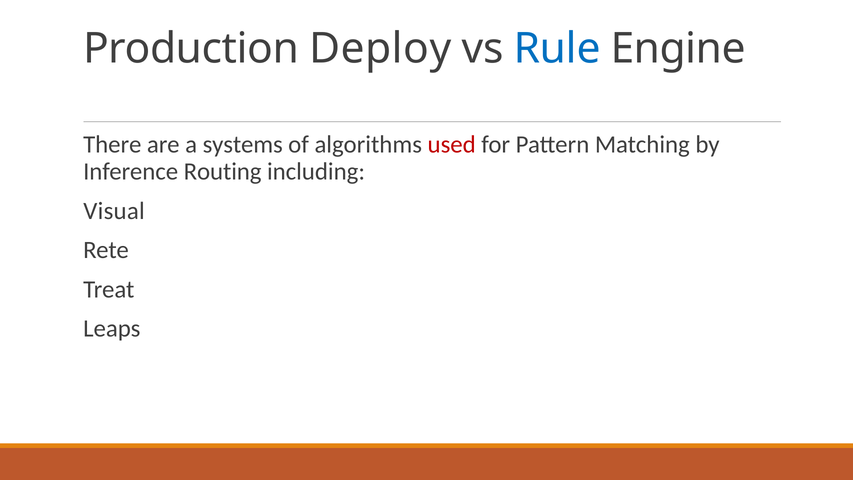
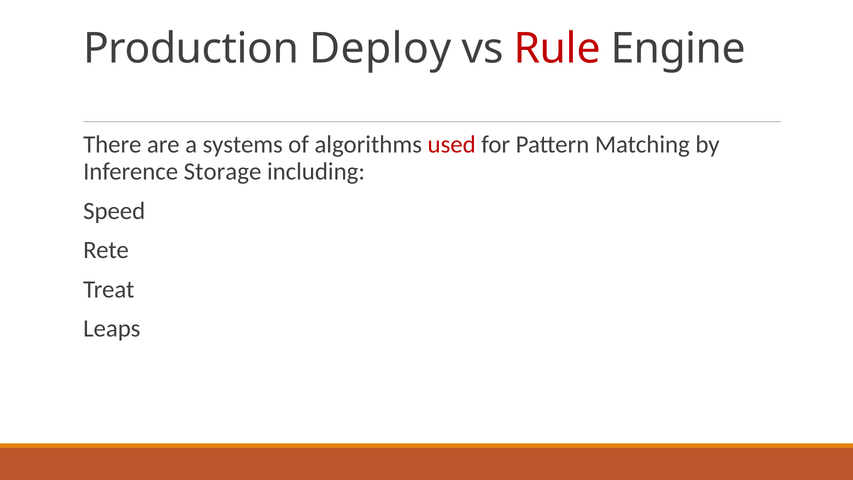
Rule colour: blue -> red (557, 48)
Routing: Routing -> Storage (223, 171)
Visual: Visual -> Speed (114, 211)
